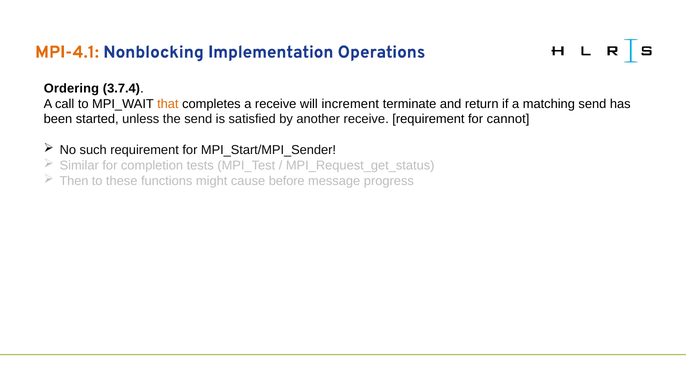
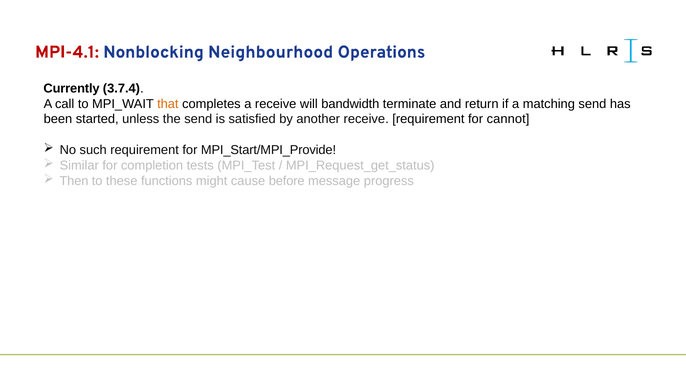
MPI-4.1 colour: orange -> red (67, 52)
Implementation: Implementation -> Neighbourhood (271, 52)
Ordering: Ordering -> Currently (72, 88)
increment: increment -> bandwidth (350, 104)
MPI_Start/MPI_Sender: MPI_Start/MPI_Sender -> MPI_Start/MPI_Provide (269, 150)
